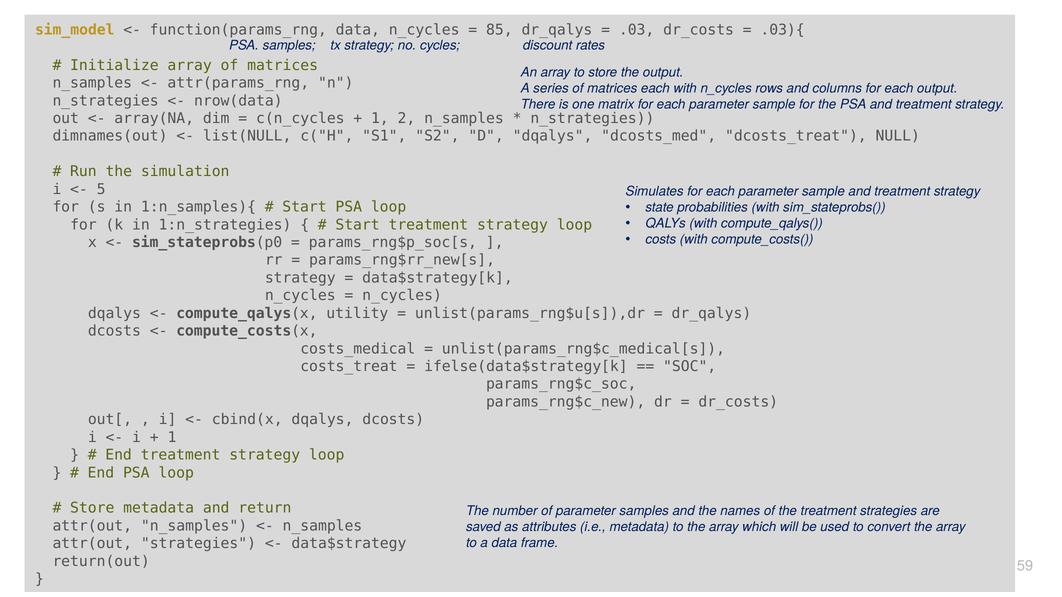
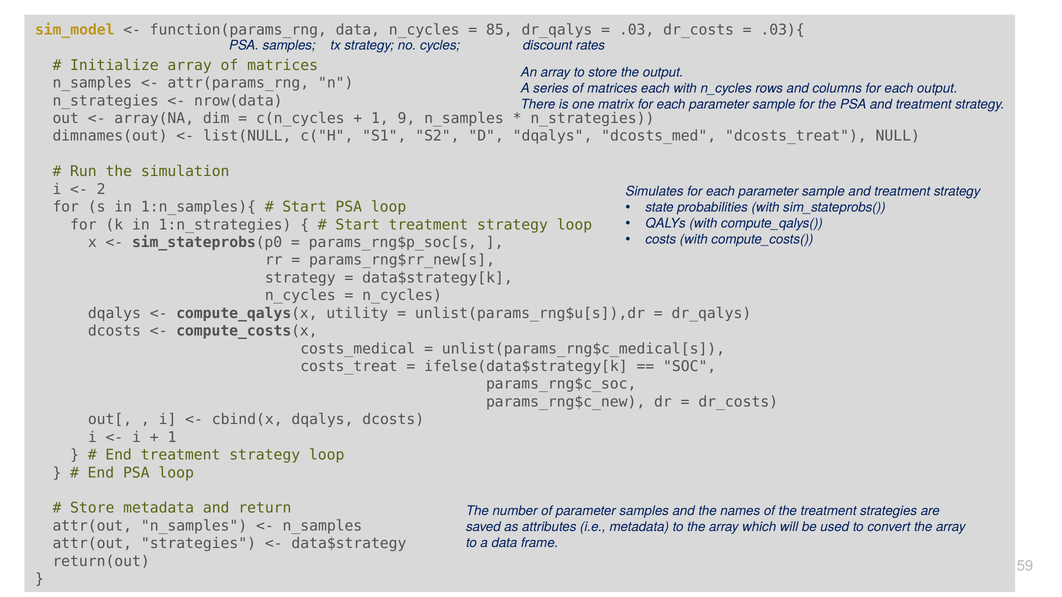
2: 2 -> 9 (406, 118)
5: 5 -> 2 (101, 189)
